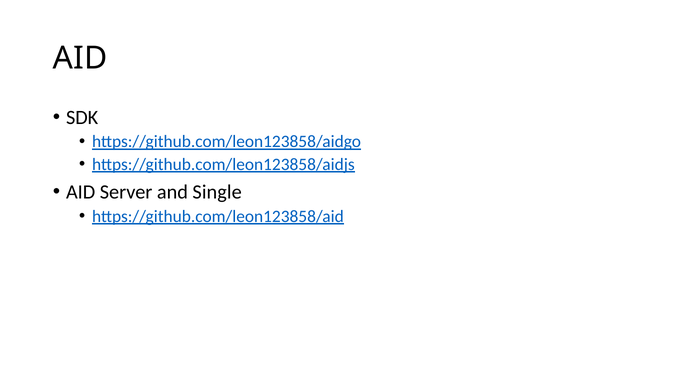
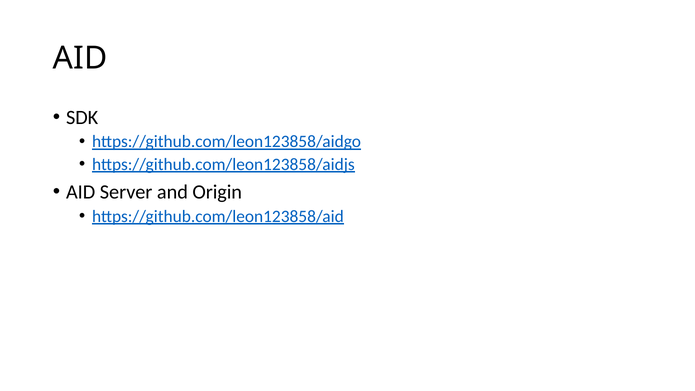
Single: Single -> Origin (217, 192)
